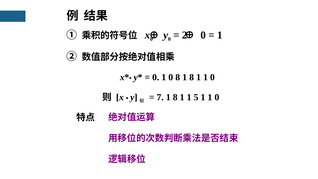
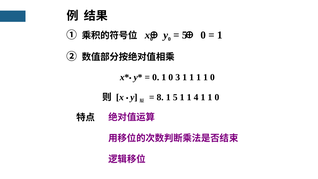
2: 2 -> 5 (185, 35)
0 8: 8 -> 3 (178, 77)
8: 8 -> 1 (192, 77)
7: 7 -> 8 (160, 97)
8: 8 -> 5 (175, 97)
5: 5 -> 4 (196, 97)
